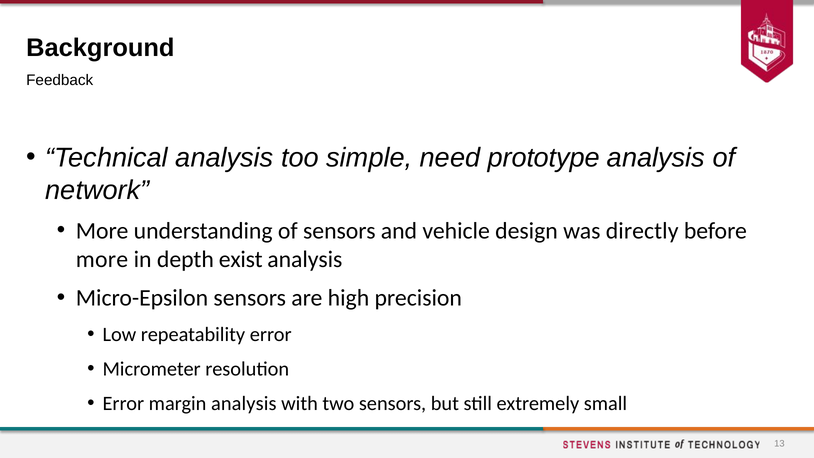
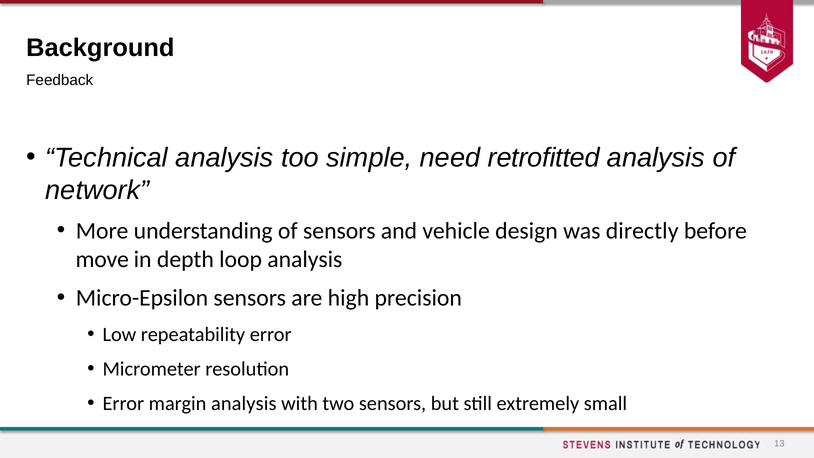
prototype: prototype -> retrofitted (544, 158)
more: more -> move (102, 259)
exist: exist -> loop (241, 259)
